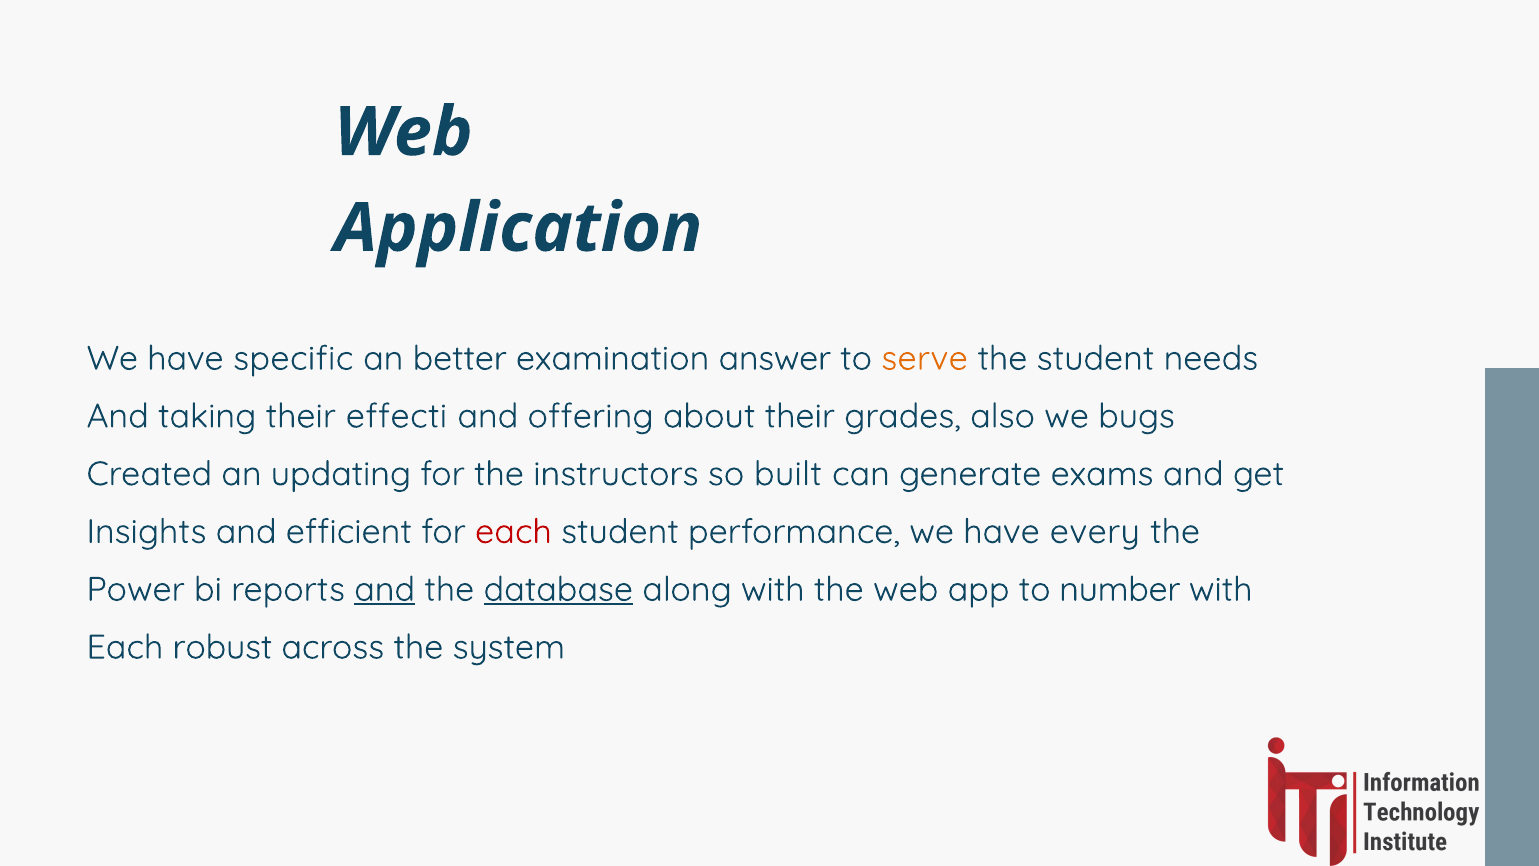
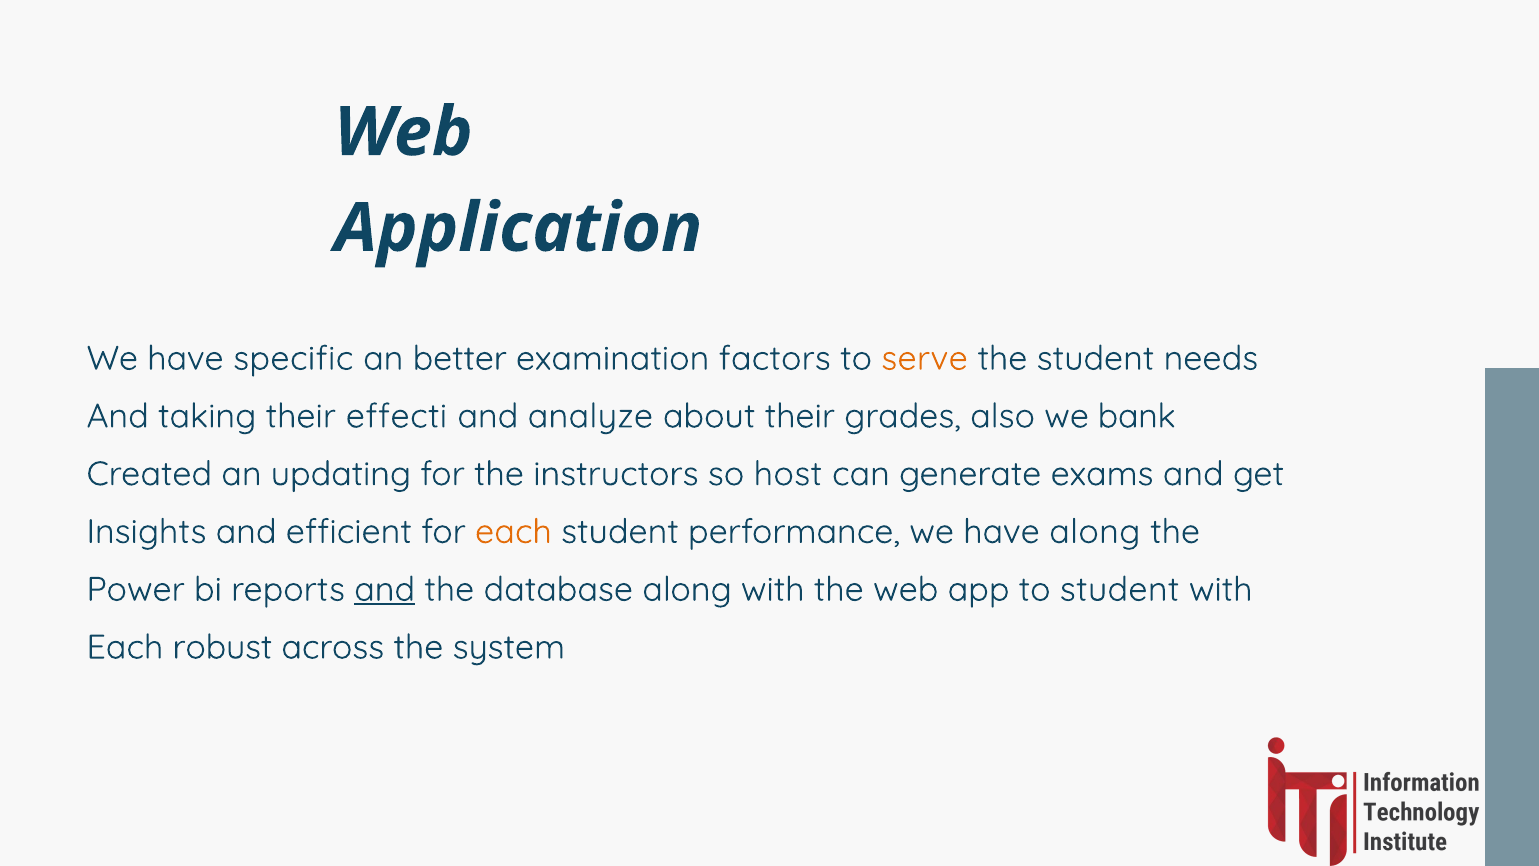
answer: answer -> factors (775, 358)
offering: offering -> analyze (590, 416)
bugs: bugs -> bank (1137, 416)
built: built -> host (788, 474)
each colour: red -> orange (513, 532)
have every: every -> along (1095, 532)
database underline: present -> none (558, 589)
to number: number -> student (1120, 589)
